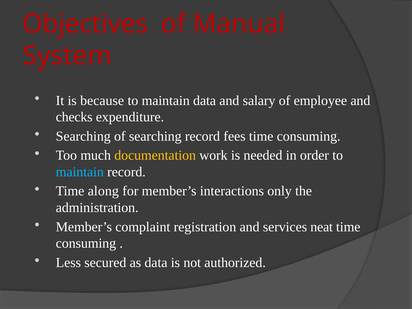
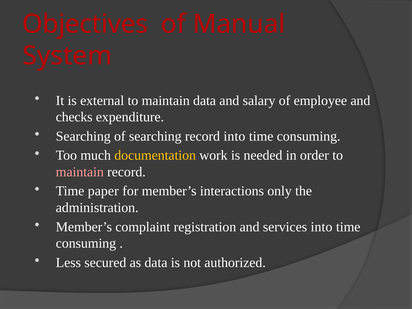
because: because -> external (102, 100)
record fees: fees -> into (234, 136)
maintain colour: light blue -> pink (80, 172)
along: along -> paper (103, 191)
services neat: neat -> into (321, 227)
